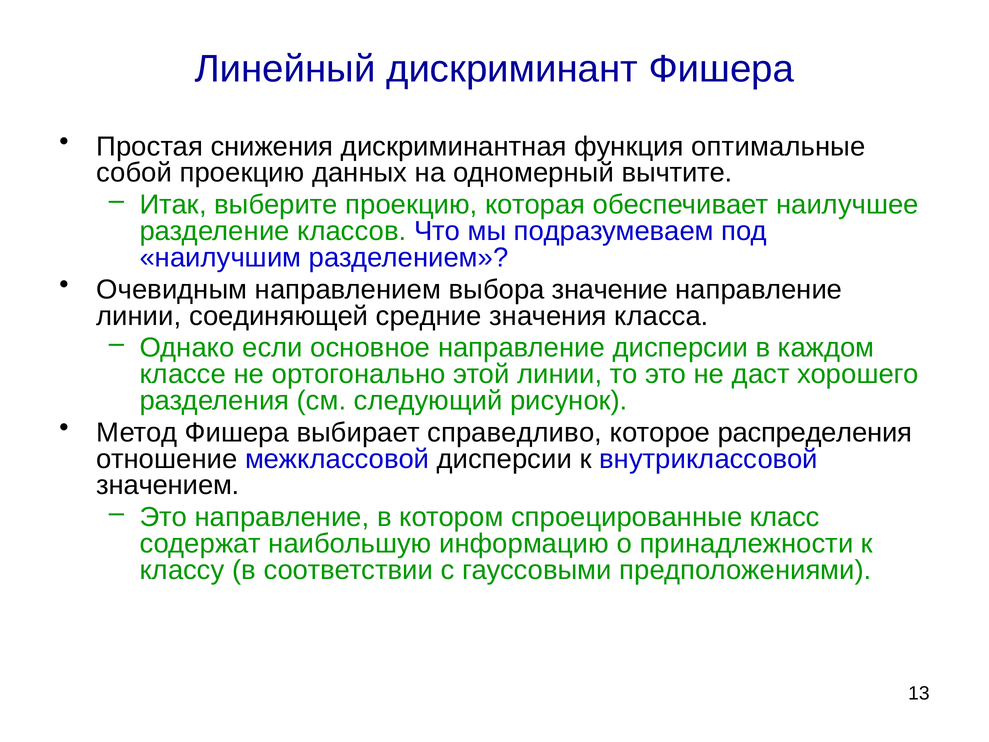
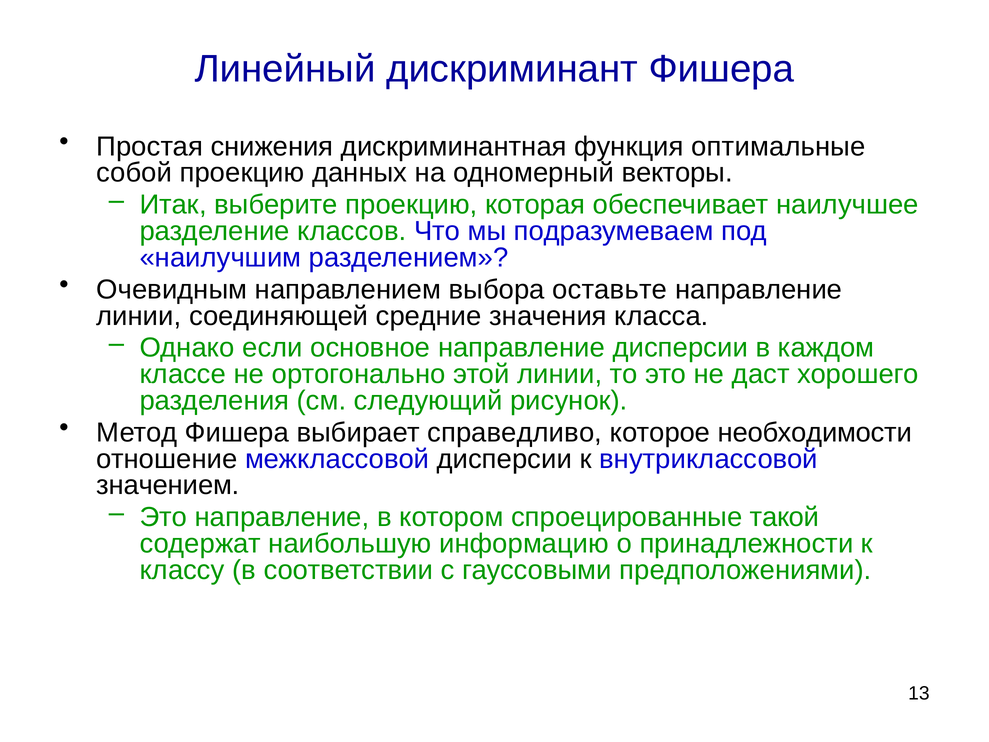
вычтите: вычтите -> векторы (677, 173)
значение: значение -> оставьте (610, 289)
распределения: распределения -> необходимости (815, 432)
класс: класс -> такой (785, 517)
